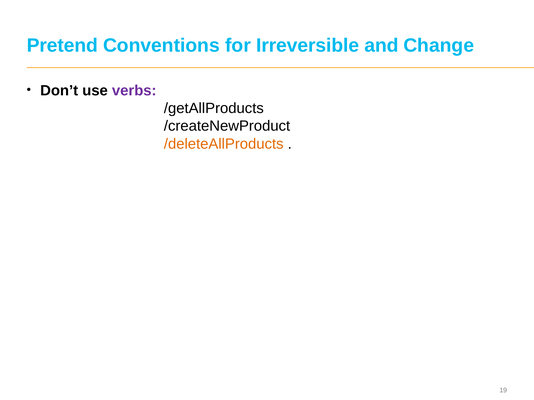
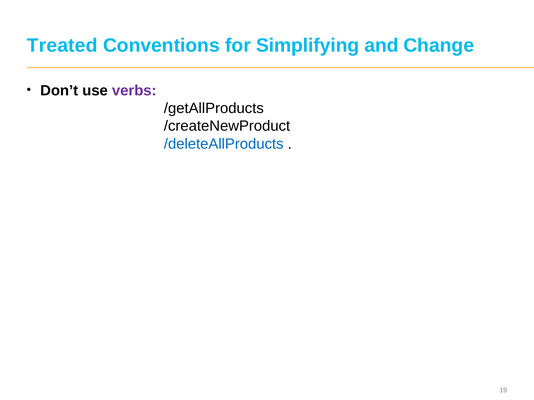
Pretend: Pretend -> Treated (62, 46)
Irreversible: Irreversible -> Simplifying (308, 46)
/deleteAllProducts colour: orange -> blue (224, 144)
